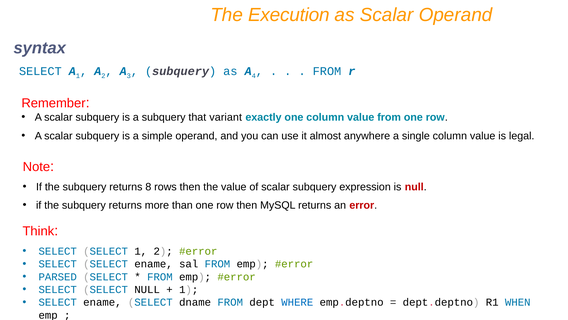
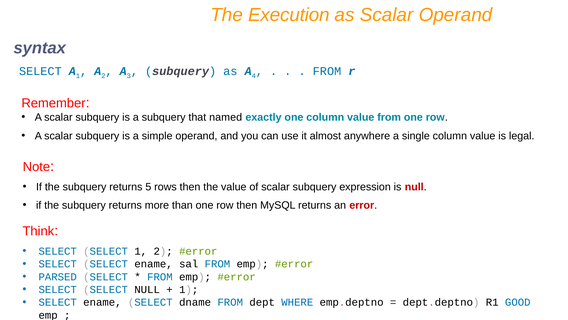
variant: variant -> named (226, 117)
8: 8 -> 5 (148, 187)
WHEN: WHEN -> GOOD (518, 302)
